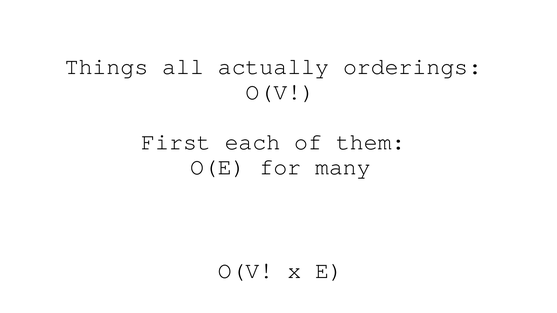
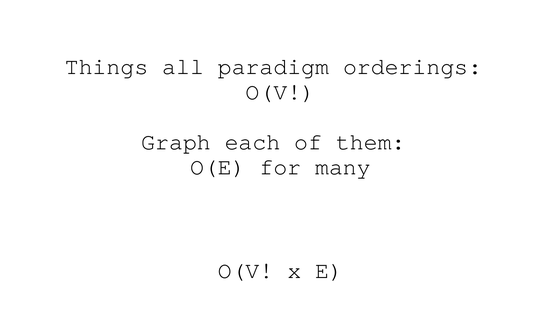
actually: actually -> paradigm (273, 67)
First: First -> Graph (176, 142)
